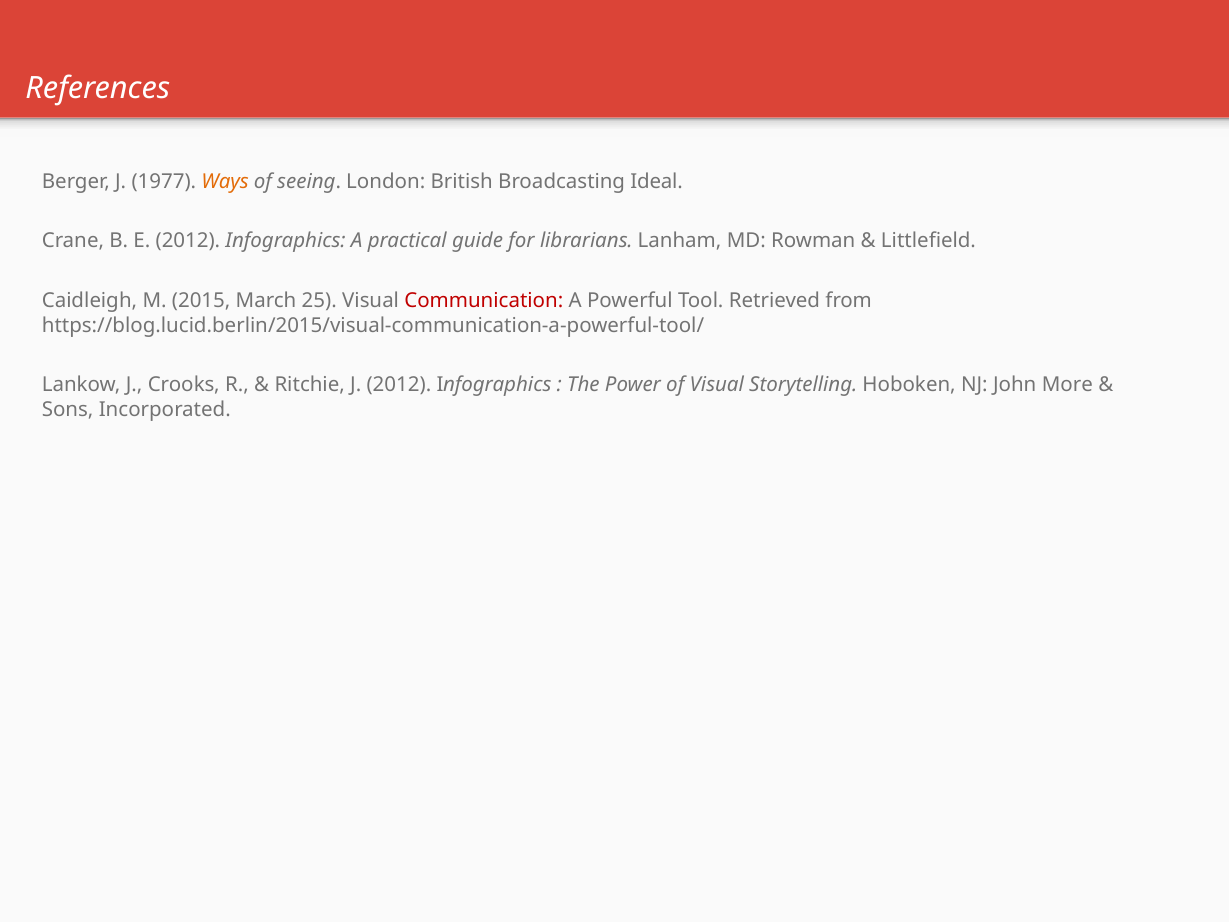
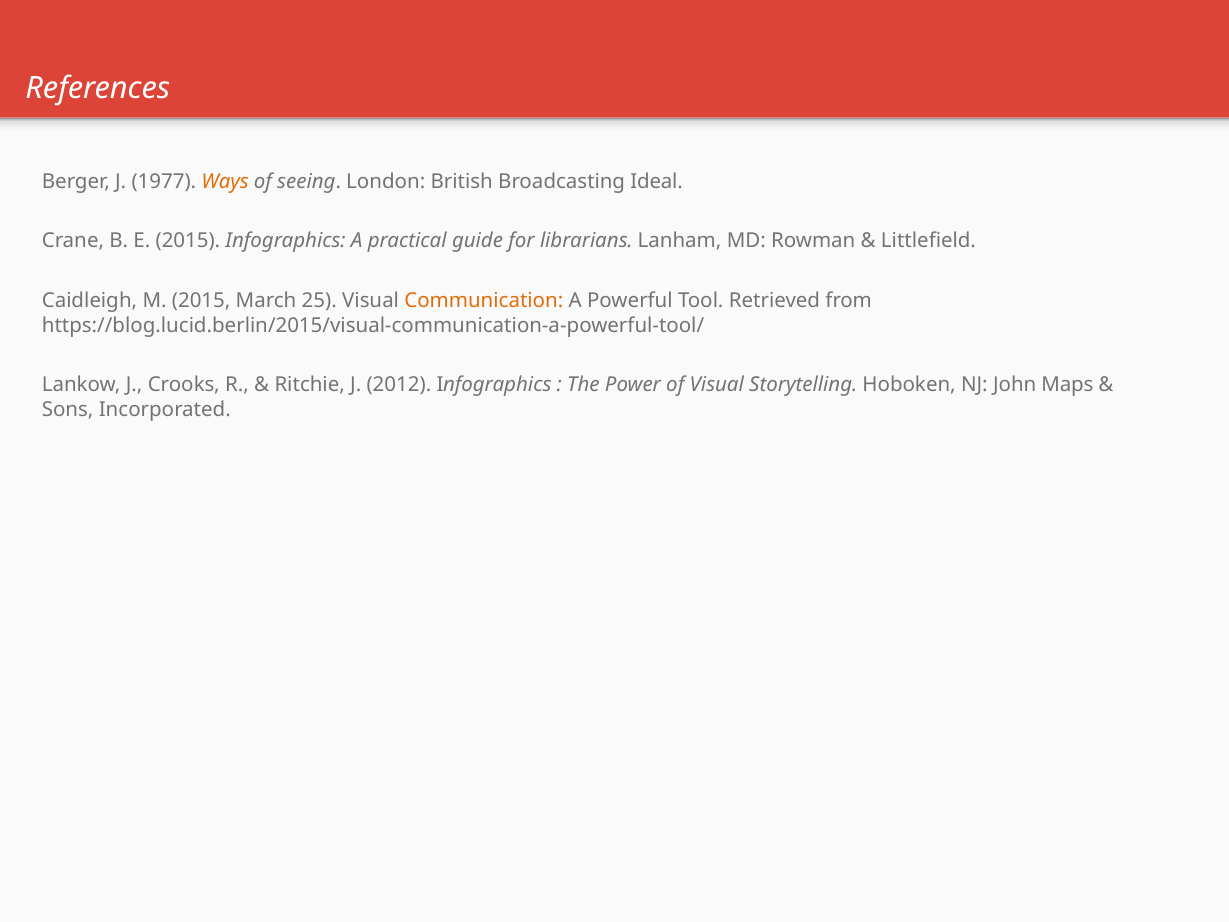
E 2012: 2012 -> 2015 (188, 241)
Communication colour: red -> orange (484, 301)
More: More -> Maps (1067, 385)
